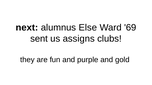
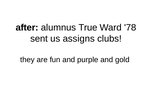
next: next -> after (27, 28)
Else: Else -> True (88, 28)
69: 69 -> 78 (130, 28)
